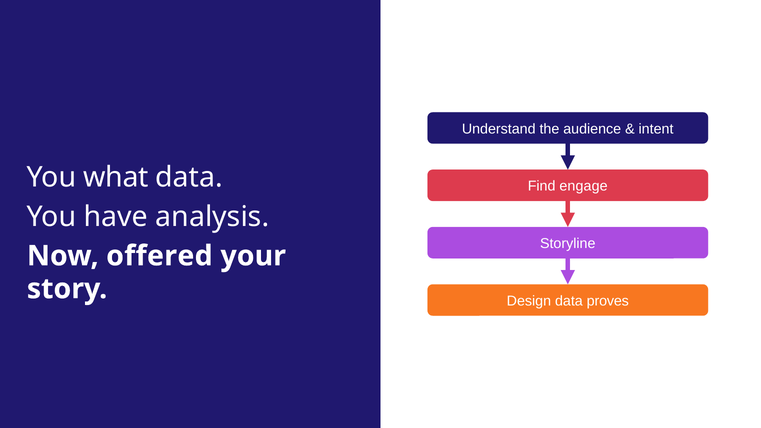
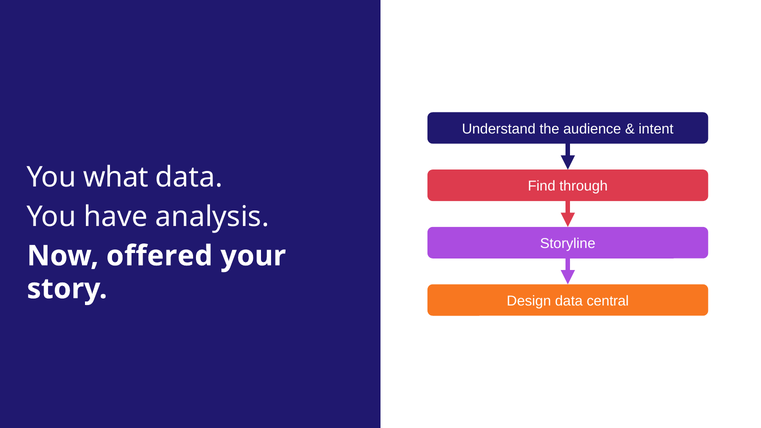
engage: engage -> through (584, 186)
proves: proves -> central (608, 301)
